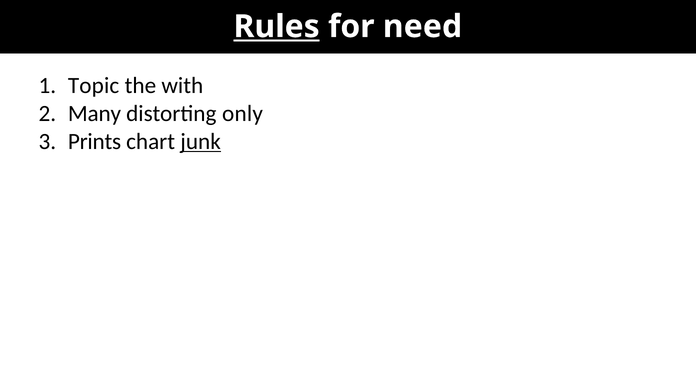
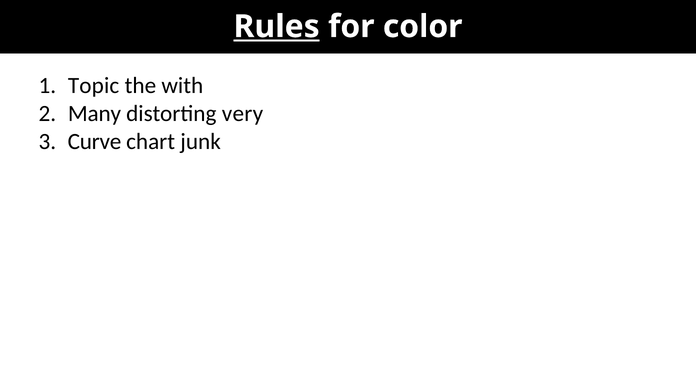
need: need -> color (423, 27)
only: only -> very (242, 113)
Prints: Prints -> Curve (95, 141)
junk underline: present -> none (201, 141)
